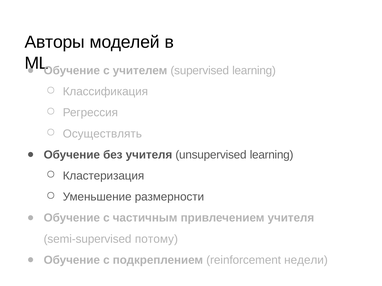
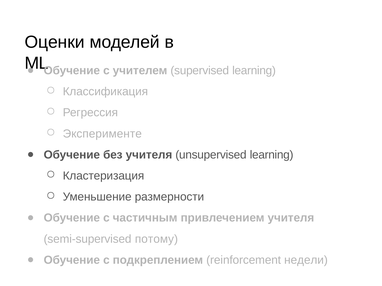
Авторы: Авторы -> Оценки (55, 42)
Осуществлять: Осуществлять -> Эксперименте (102, 134)
